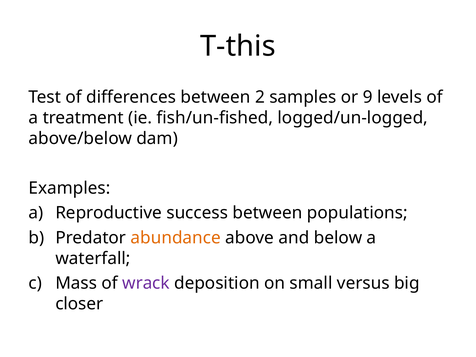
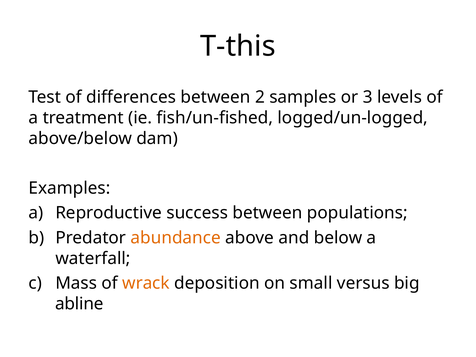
9: 9 -> 3 (368, 97)
wrack colour: purple -> orange (146, 283)
closer: closer -> abline (79, 304)
